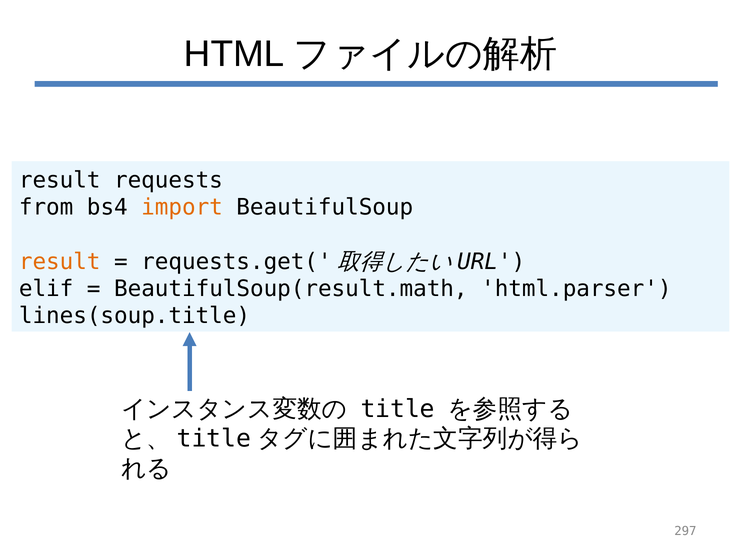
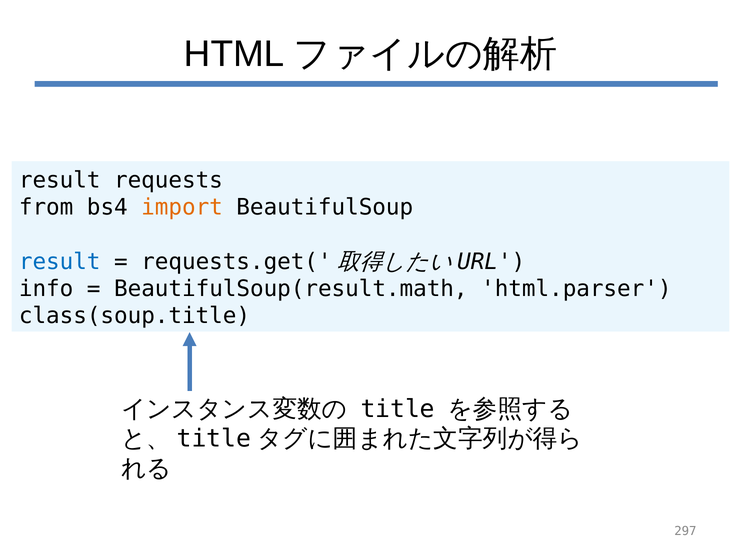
result colour: orange -> blue (60, 261)
elif: elif -> info (46, 289)
lines(soup.title: lines(soup.title -> class(soup.title (134, 316)
